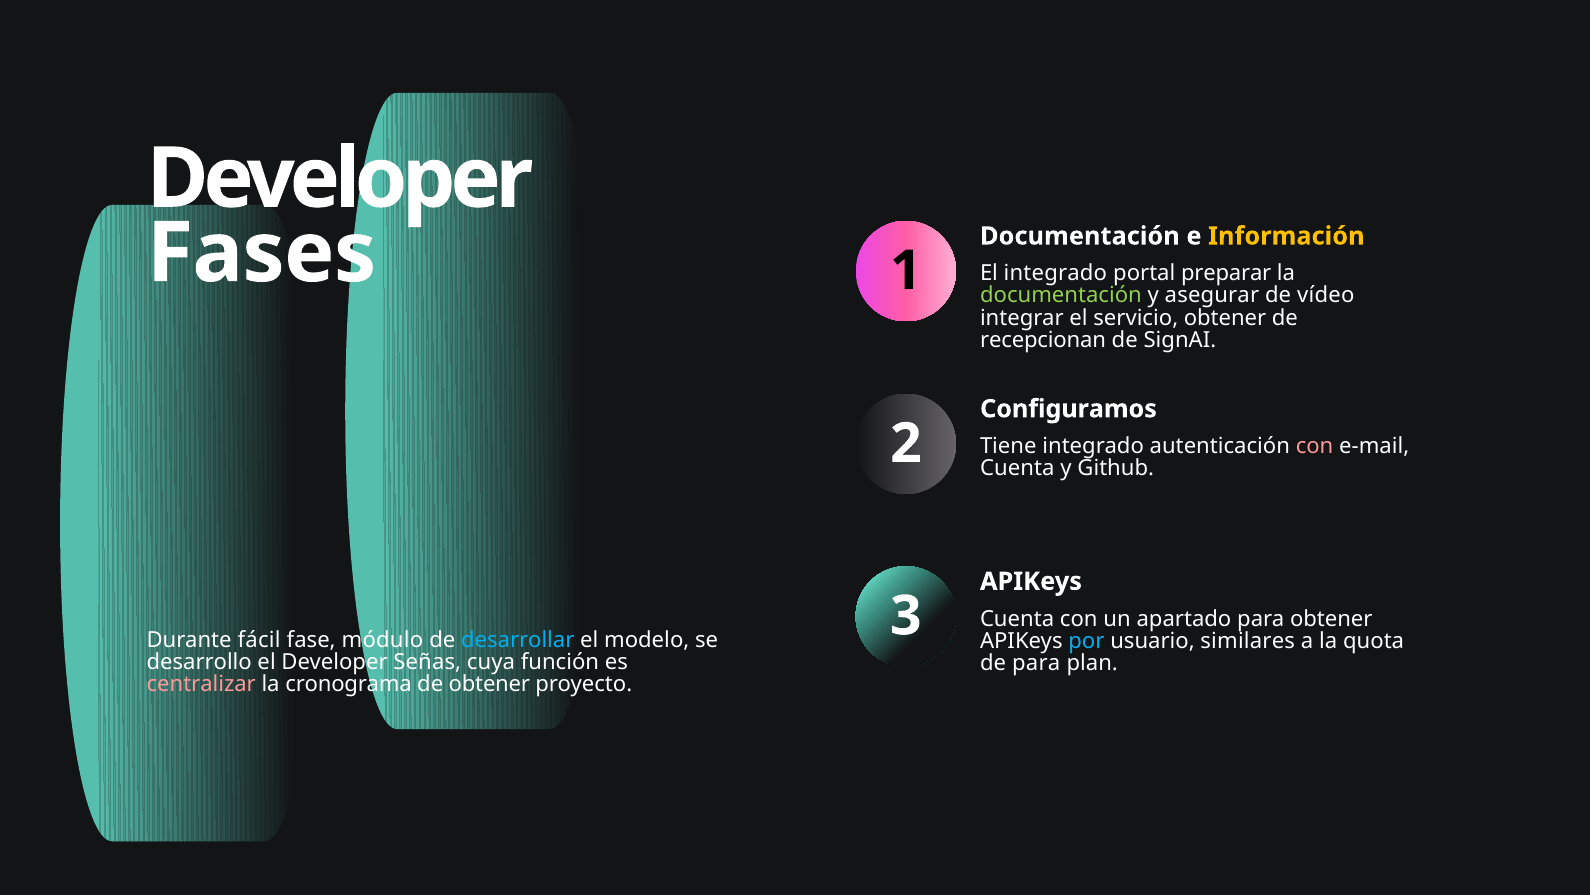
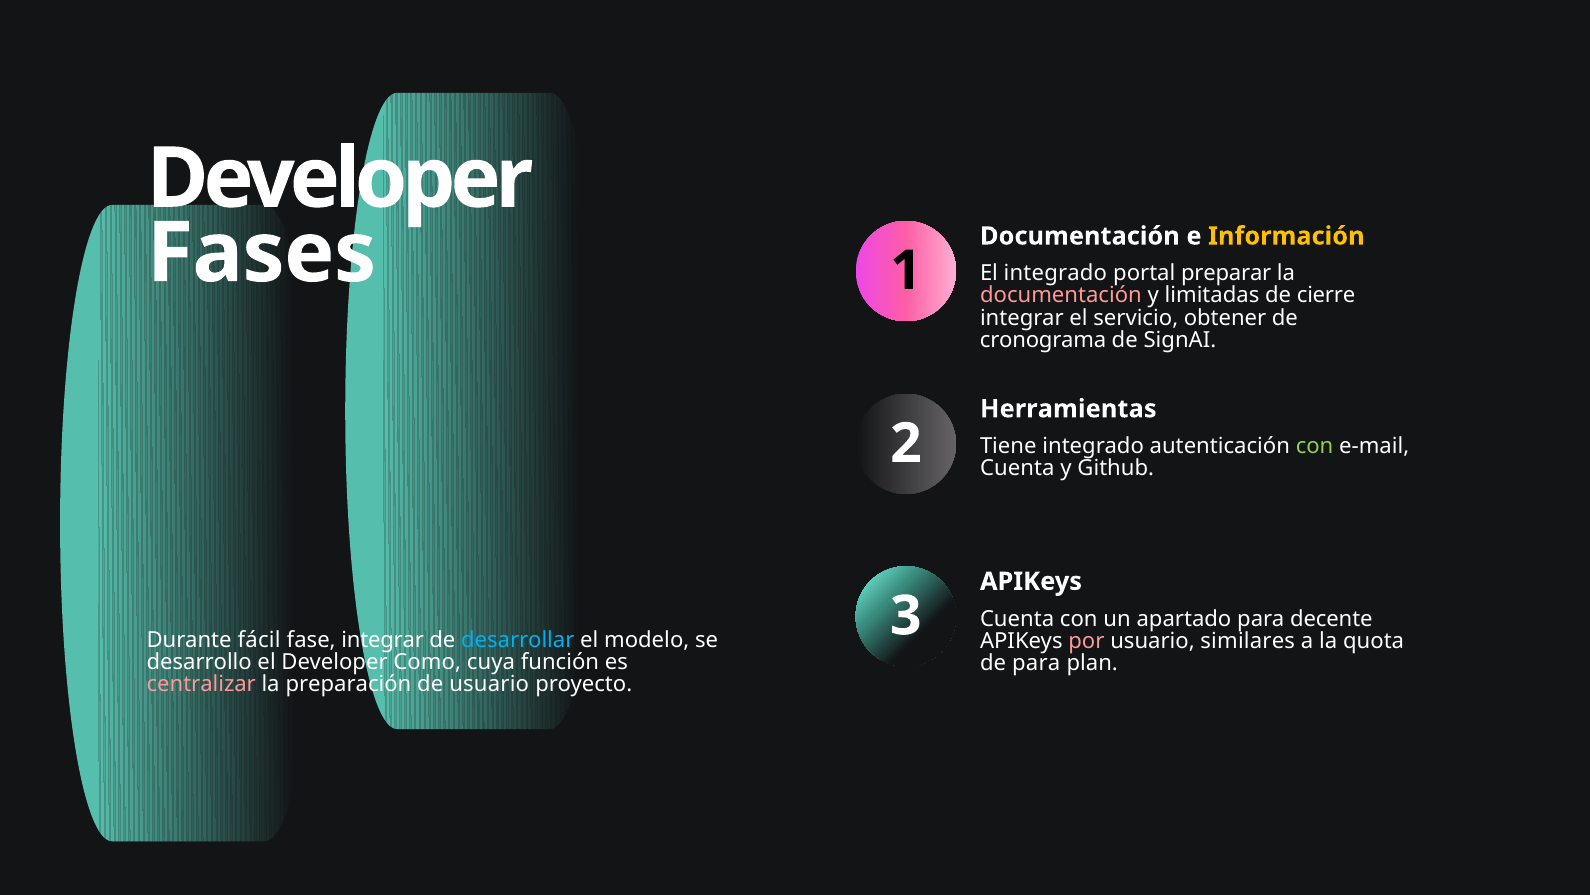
documentación colour: light green -> pink (1061, 295)
asegurar: asegurar -> limitadas (1212, 295)
vídeo: vídeo -> cierre (1326, 295)
recepcionan: recepcionan -> cronograma (1043, 340)
Configuramos: Configuramos -> Herramientas (1068, 409)
con colour: pink -> light green (1315, 446)
para obtener: obtener -> decente (1331, 618)
fase módulo: módulo -> integrar (383, 640)
por colour: light blue -> pink (1086, 640)
Señas: Señas -> Como (427, 662)
cronograma: cronograma -> preparación (348, 684)
de obtener: obtener -> usuario (489, 684)
